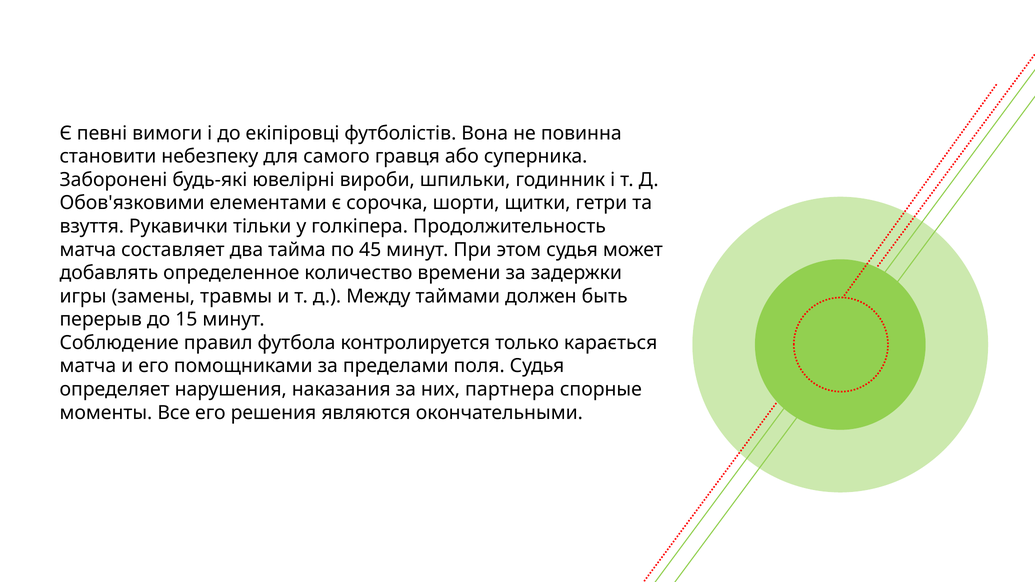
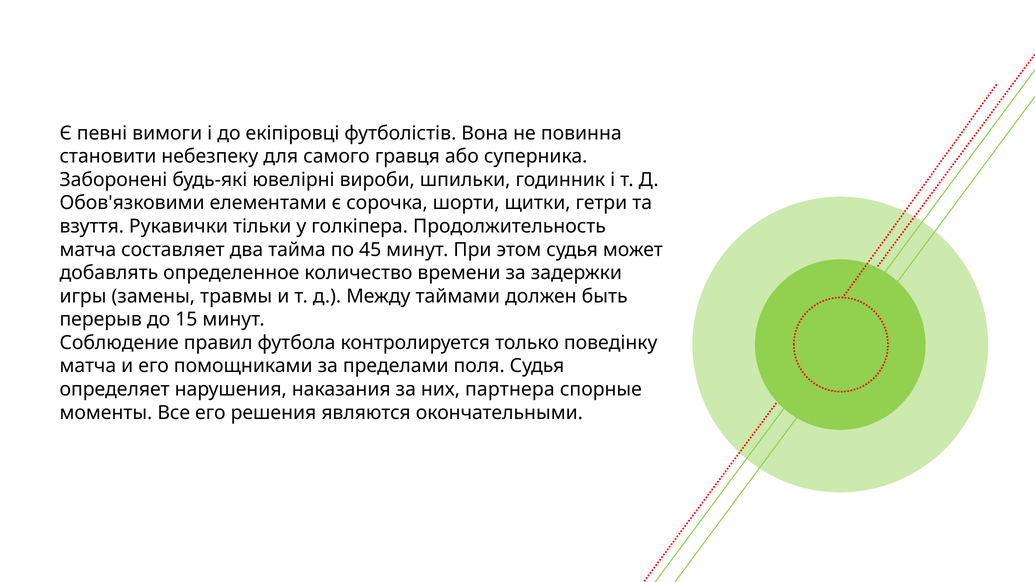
карається: карається -> поведінку (611, 343)
